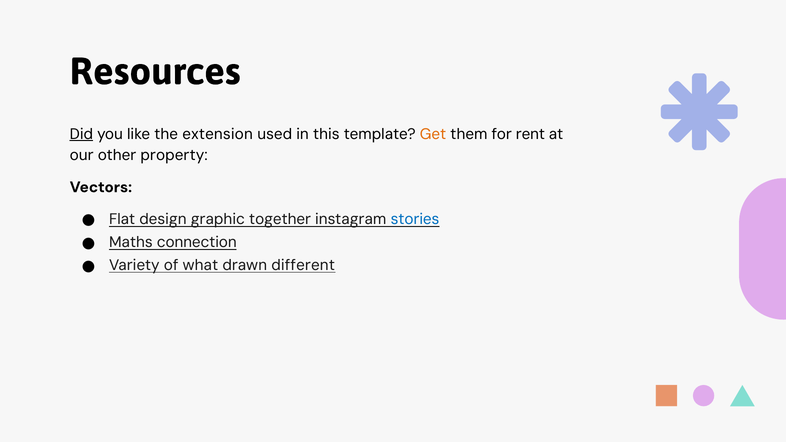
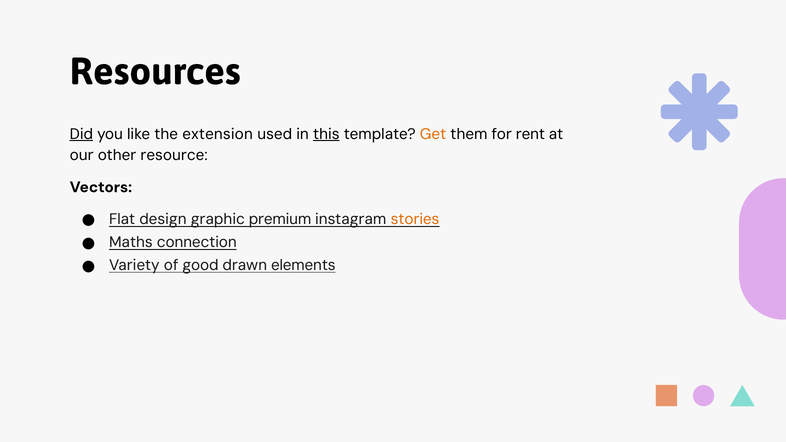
this underline: none -> present (326, 134)
property: property -> resource (174, 155)
together: together -> premium (280, 219)
stories colour: blue -> orange (415, 219)
what: what -> good (201, 265)
different: different -> elements (303, 265)
